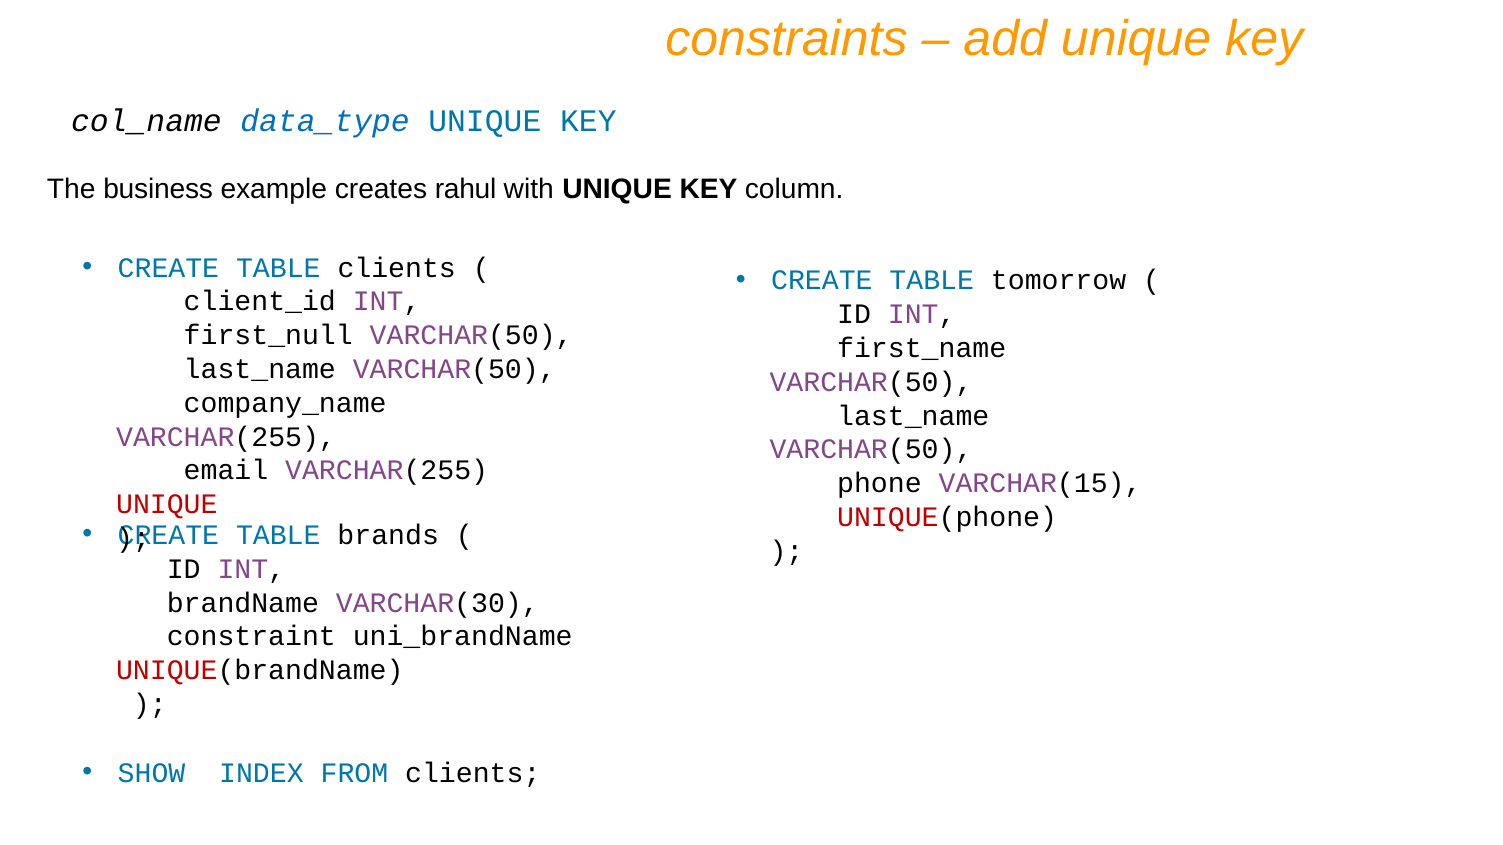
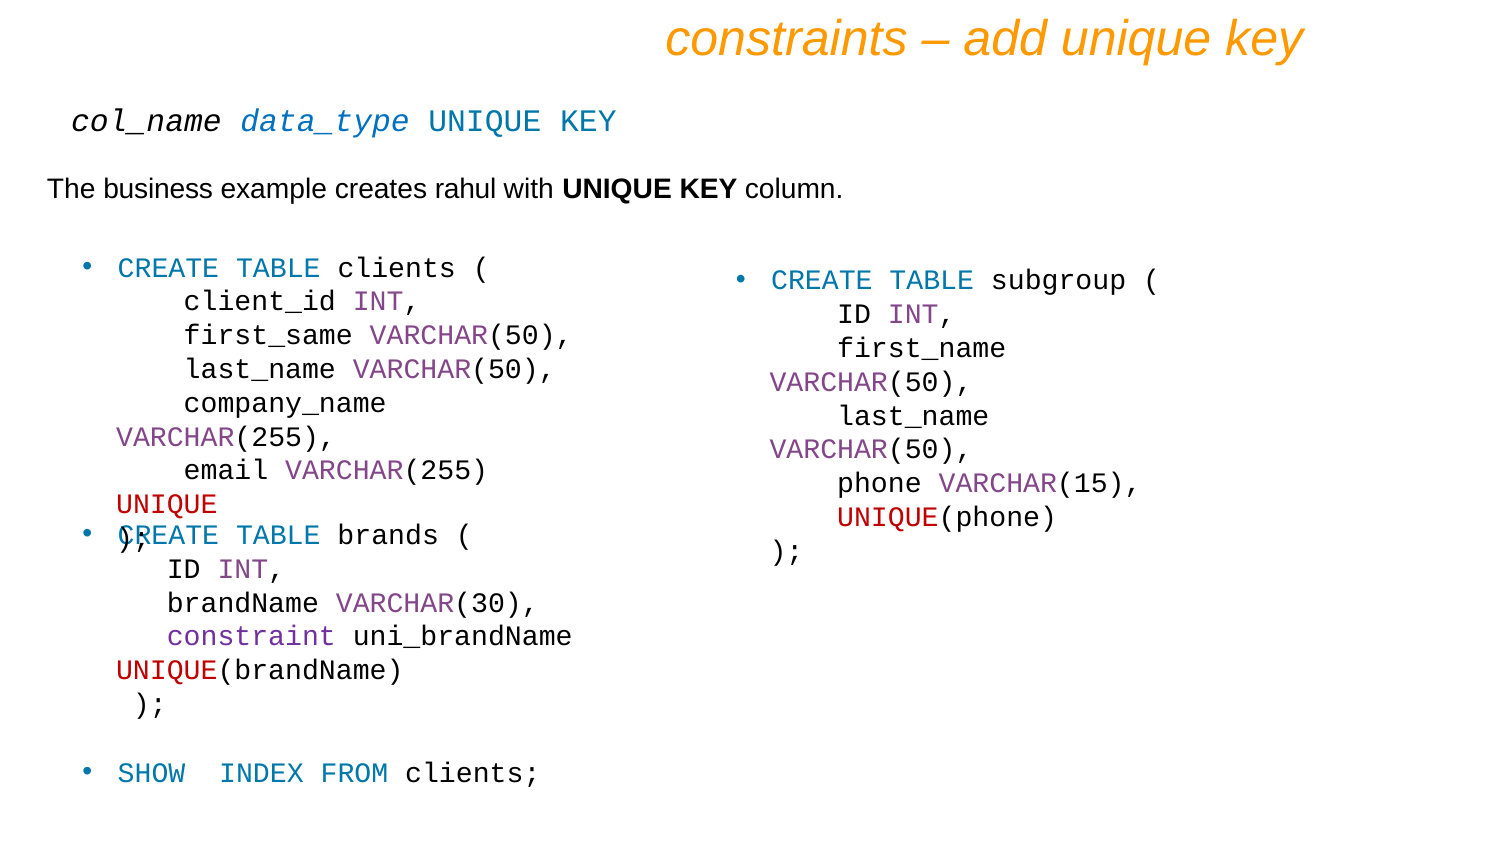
tomorrow: tomorrow -> subgroup (1059, 281)
first_null: first_null -> first_same (268, 336)
constraint colour: black -> purple (251, 637)
